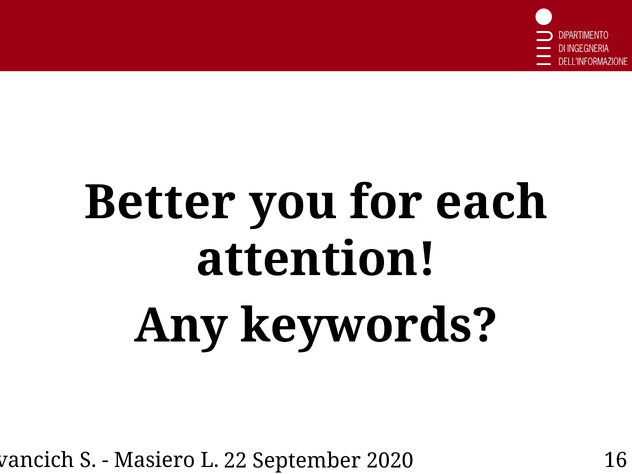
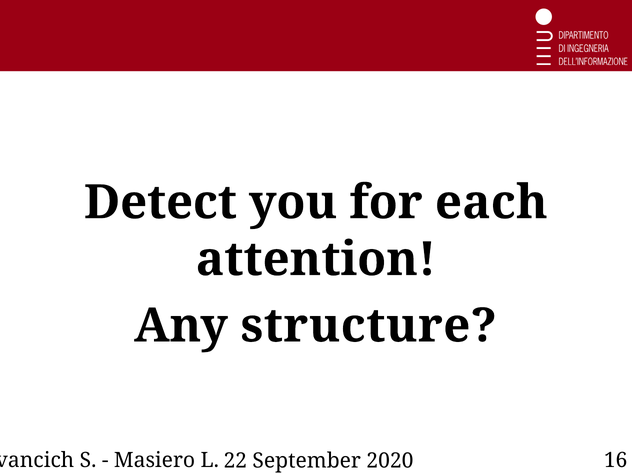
Better: Better -> Detect (160, 203)
keywords: keywords -> structure (369, 326)
